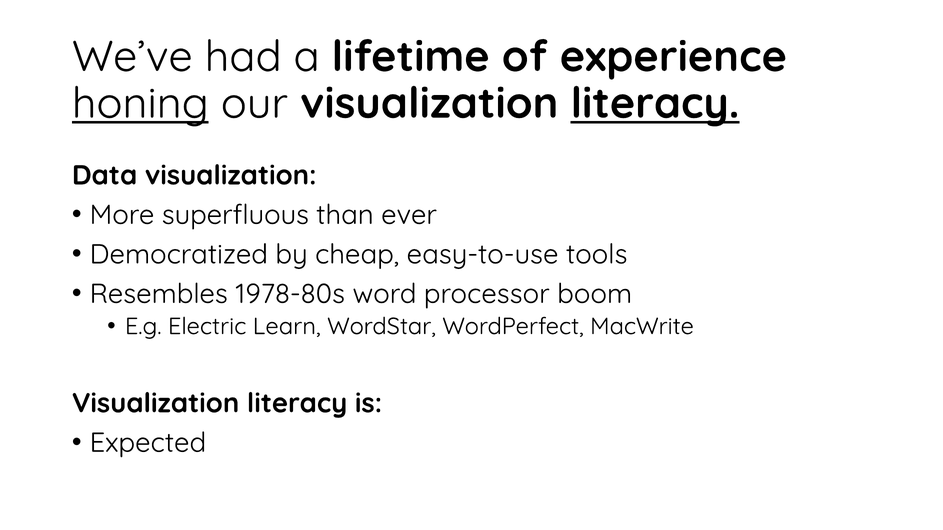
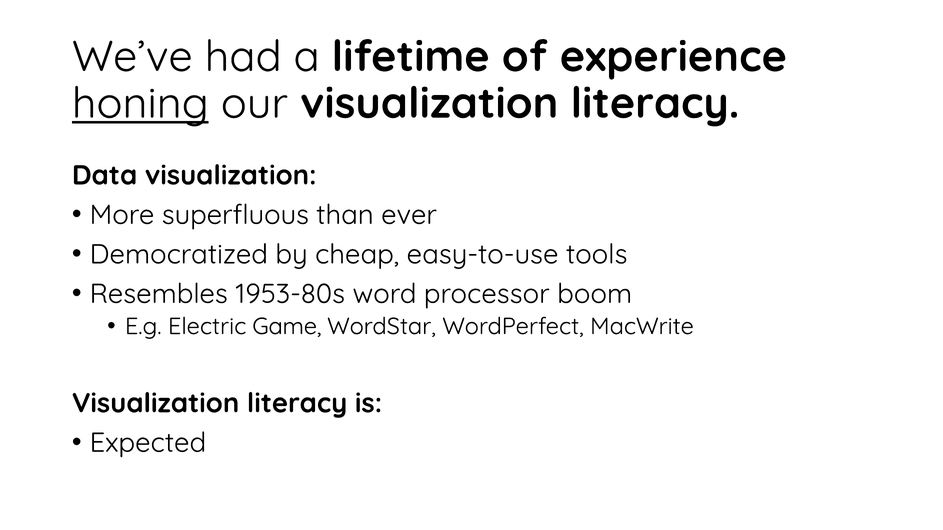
literacy underline: present -> none (655, 104)
1978-80s: 1978-80s -> 1953-80s (290, 294)
Learn: Learn -> Game (287, 327)
